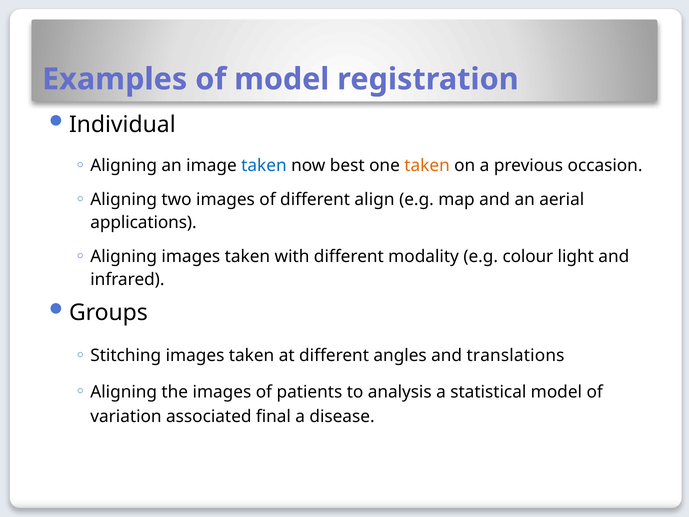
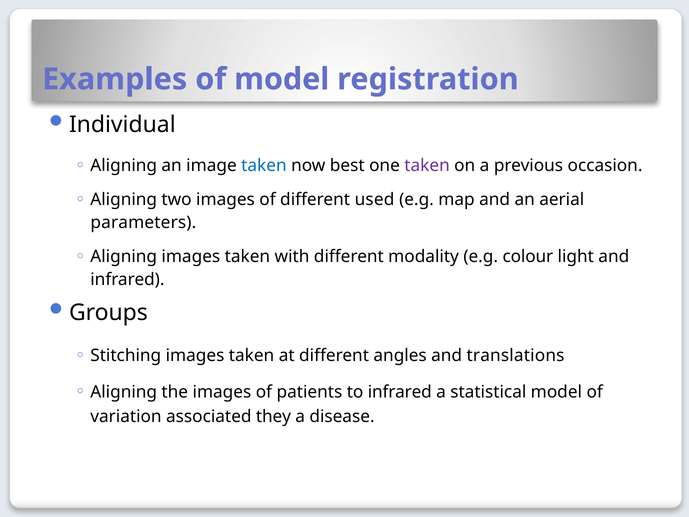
taken colour: orange -> purple (427, 166)
align: align -> used (375, 200)
applications: applications -> parameters (143, 222)
to analysis: analysis -> infrared (400, 392)
final: final -> they (273, 416)
